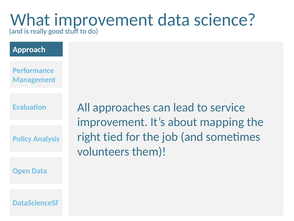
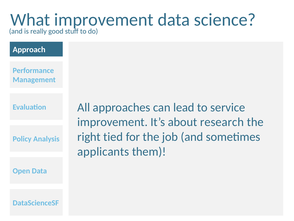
mapping: mapping -> research (222, 122)
volunteers: volunteers -> applicants (103, 151)
